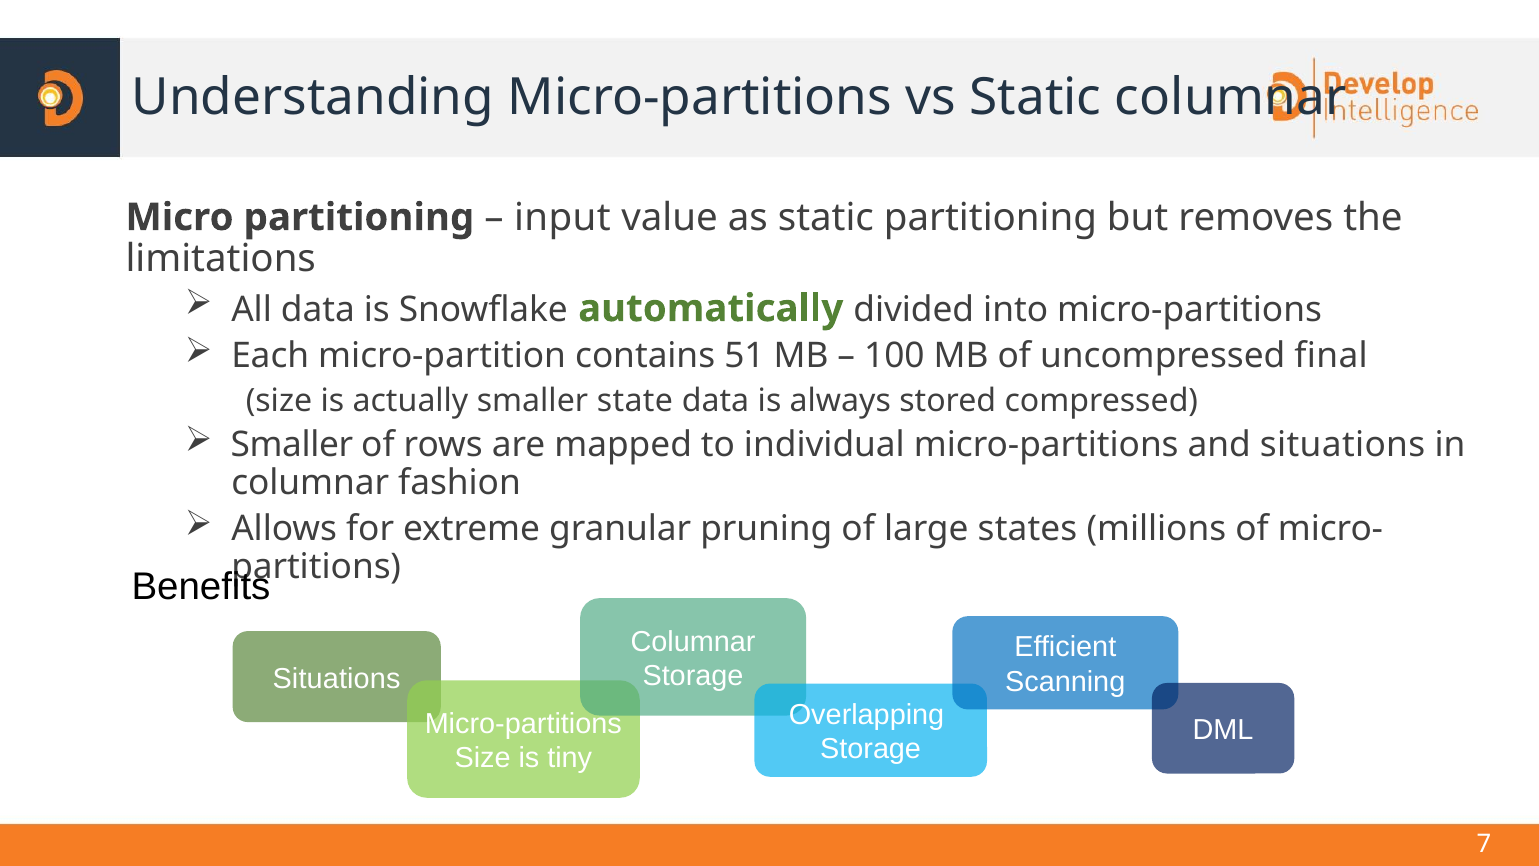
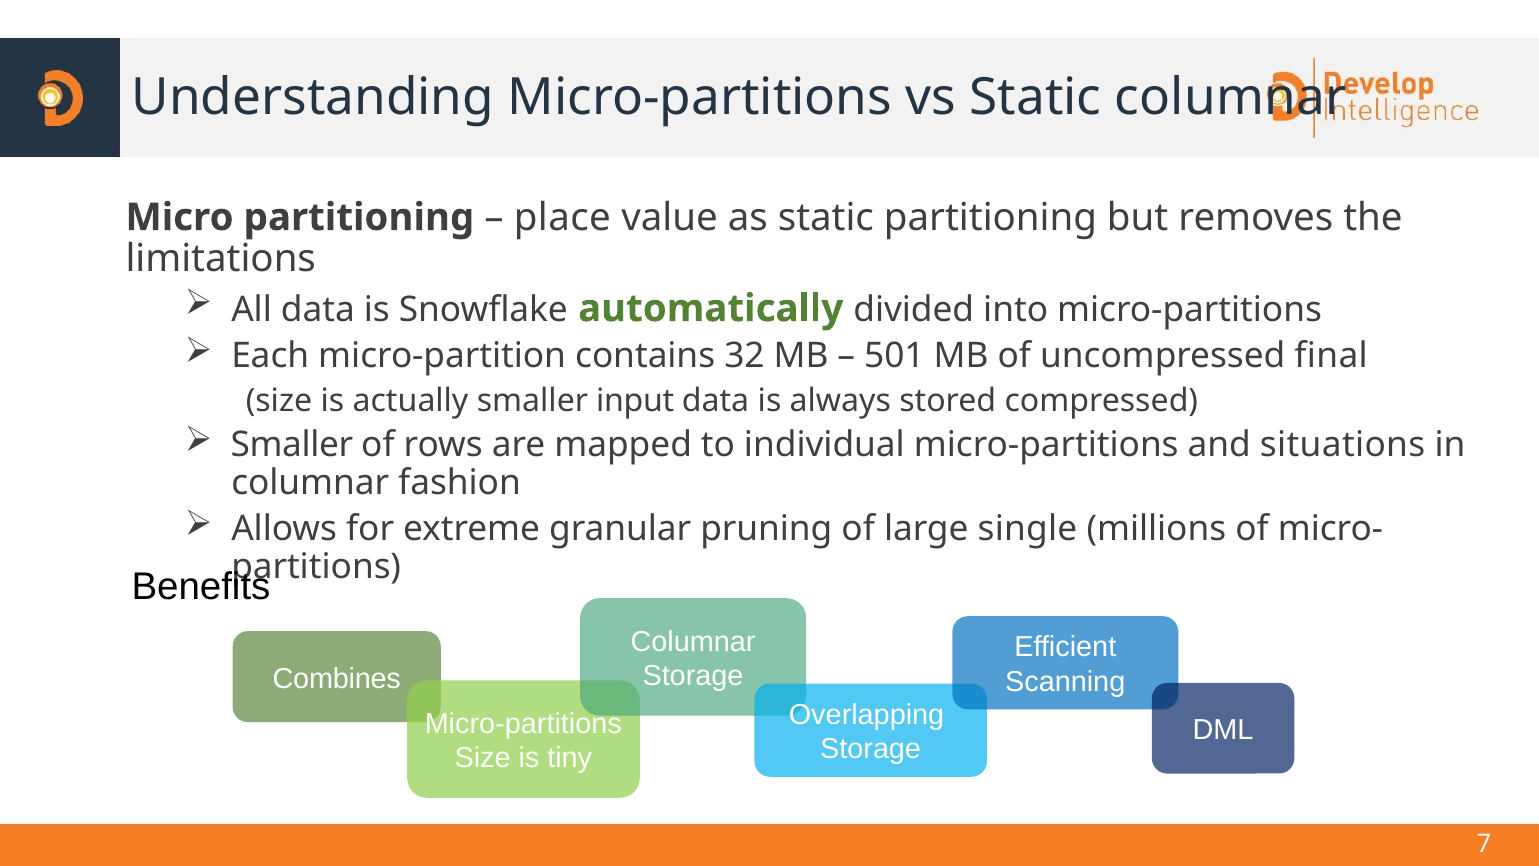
input: input -> place (562, 217)
51: 51 -> 32 (744, 356)
100: 100 -> 501 (894, 356)
state: state -> input (635, 401)
states: states -> single (1027, 529)
Situations: Situations -> Combines (337, 678)
